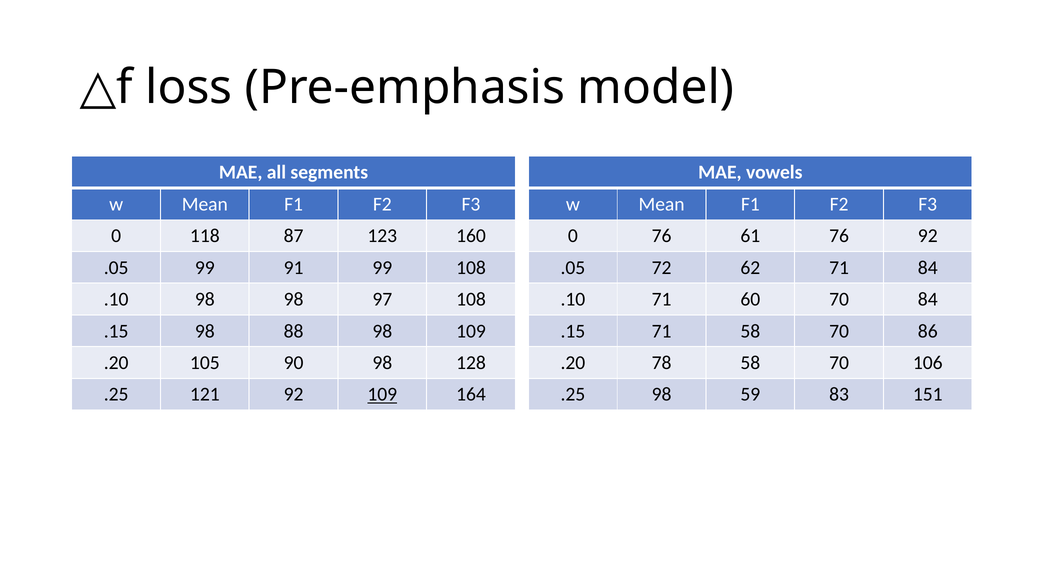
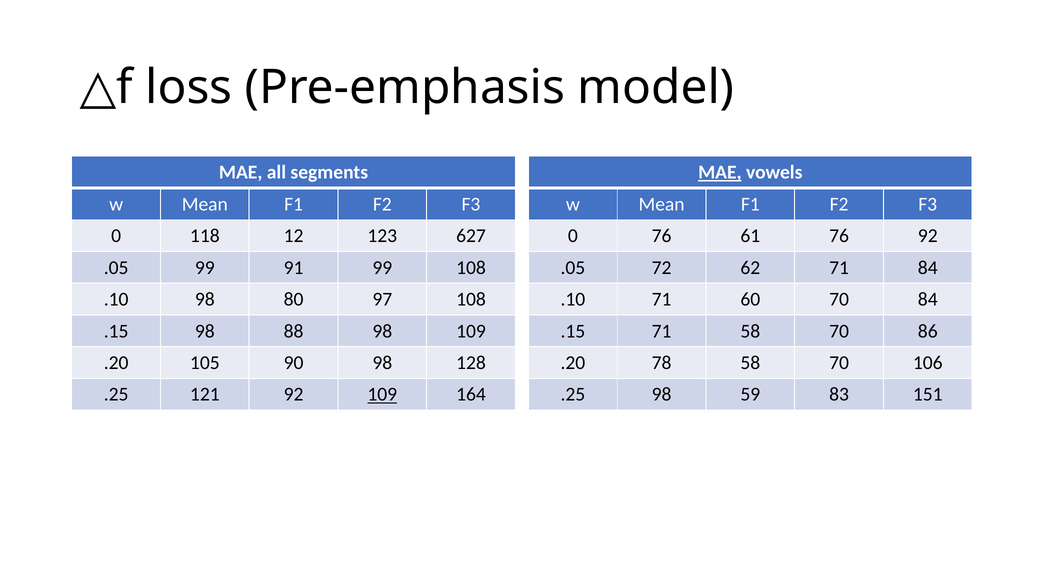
MAE underline: none -> present (720, 172)
87: 87 -> 12 (294, 236)
160: 160 -> 627 (471, 236)
98 98: 98 -> 80 (294, 299)
